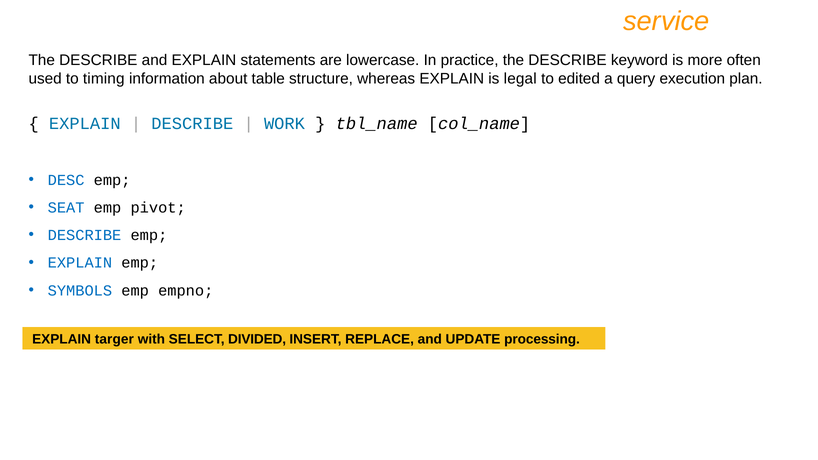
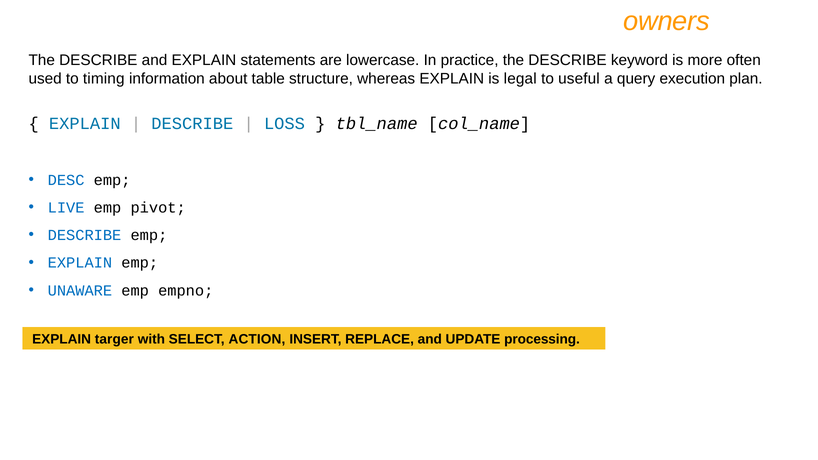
service: service -> owners (667, 21)
edited: edited -> useful (579, 79)
WORK: WORK -> LOSS (284, 124)
SEAT: SEAT -> LIVE (66, 208)
SYMBOLS: SYMBOLS -> UNAWARE (80, 291)
DIVIDED: DIVIDED -> ACTION (257, 339)
